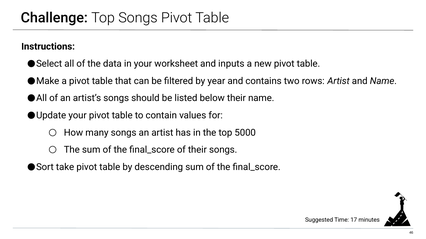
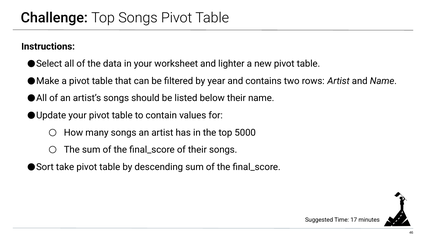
inputs: inputs -> lighter (231, 64)
